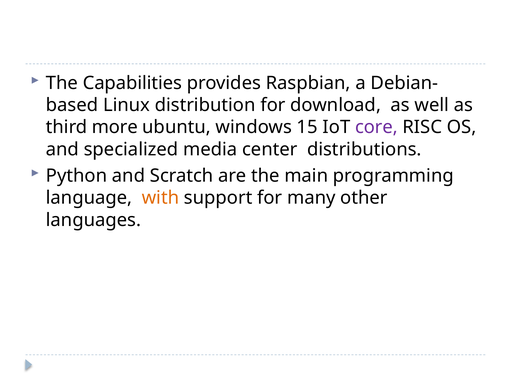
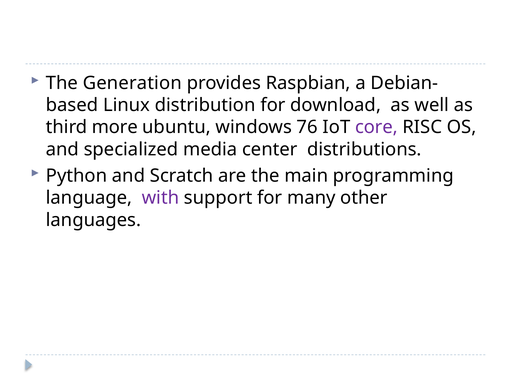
Capabilities: Capabilities -> Generation (132, 83)
15: 15 -> 76 (307, 127)
with colour: orange -> purple (160, 198)
